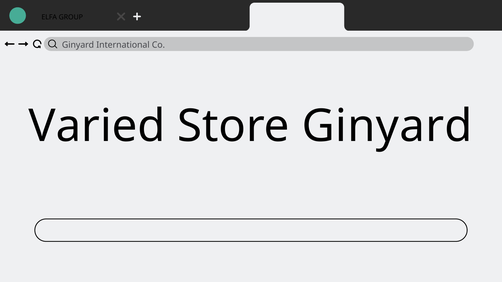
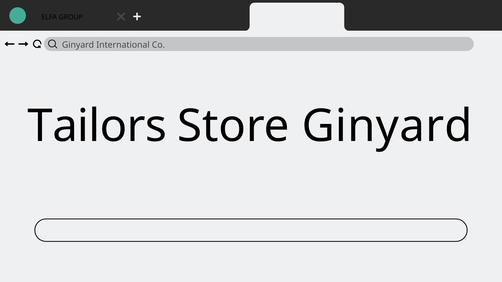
Varied: Varied -> Tailors (97, 127)
